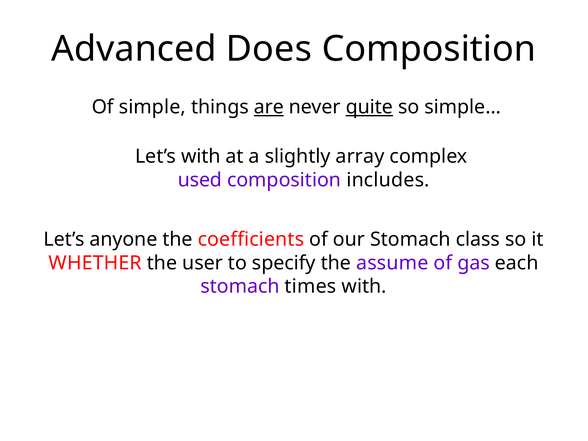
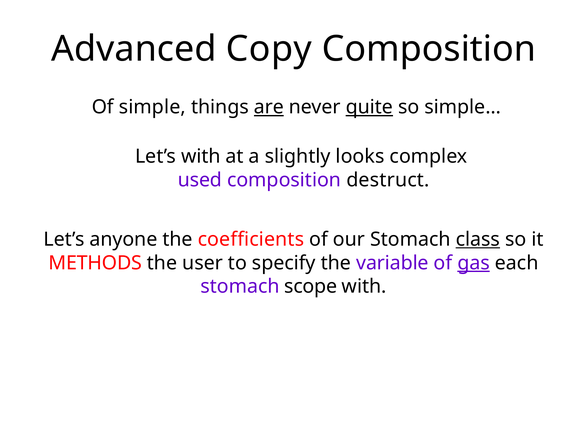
Does: Does -> Copy (269, 49)
array: array -> looks (360, 156)
includes: includes -> destruct (388, 180)
class underline: none -> present (478, 239)
WHETHER: WHETHER -> METHODS (95, 263)
assume: assume -> variable (392, 263)
gas underline: none -> present (474, 263)
times: times -> scope (311, 286)
